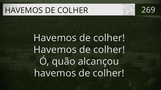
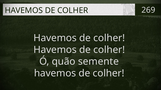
alcançou: alcançou -> semente (98, 62)
